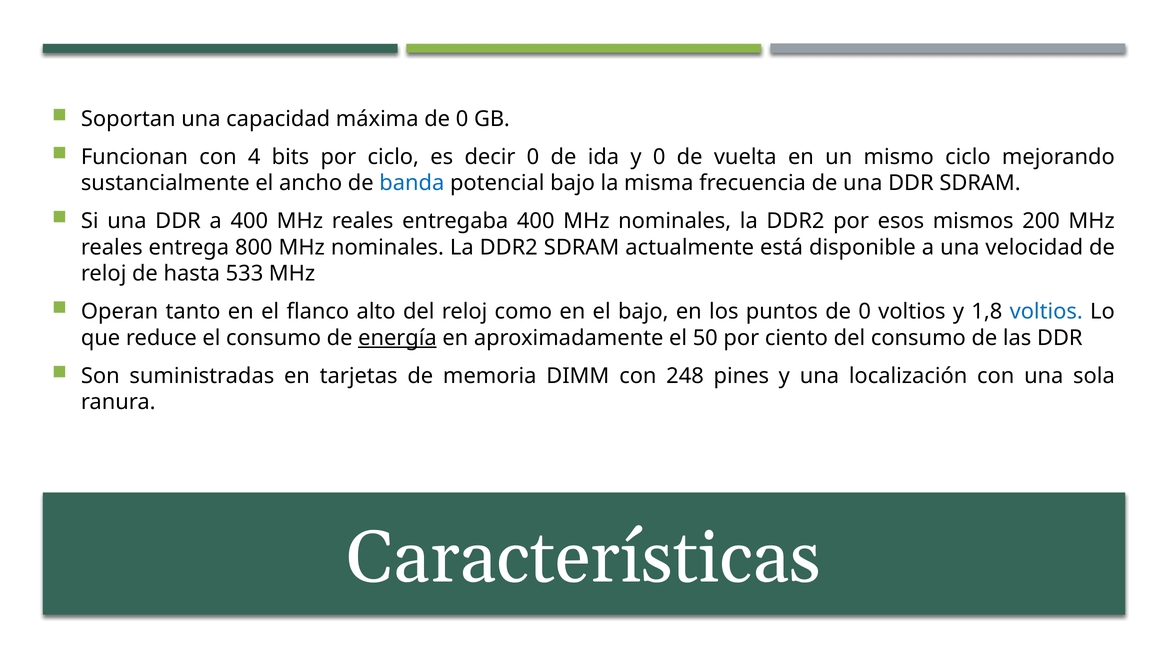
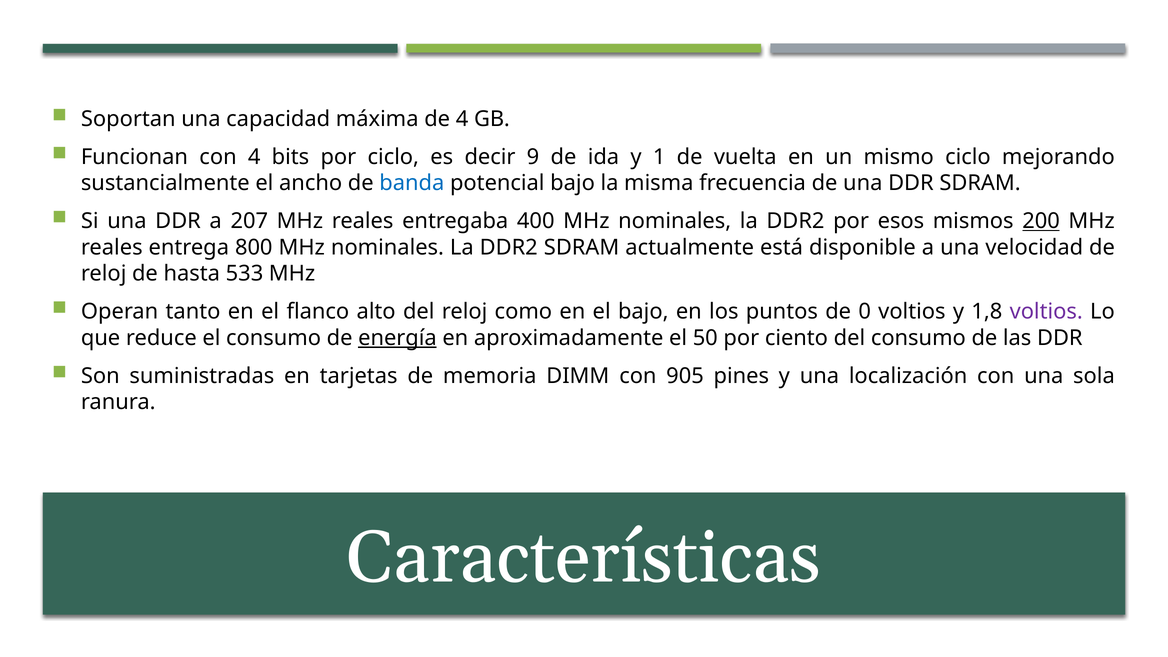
máxima de 0: 0 -> 4 (462, 119)
decir 0: 0 -> 9 (533, 157)
y 0: 0 -> 1 (659, 157)
a 400: 400 -> 207 (249, 221)
200 underline: none -> present (1041, 221)
voltios colour: blue -> purple (1046, 312)
248: 248 -> 905 (685, 376)
